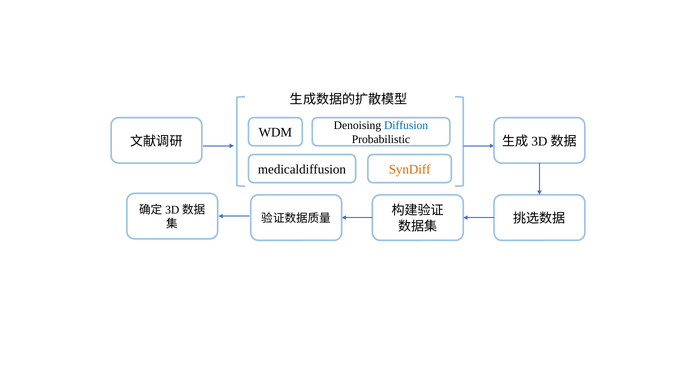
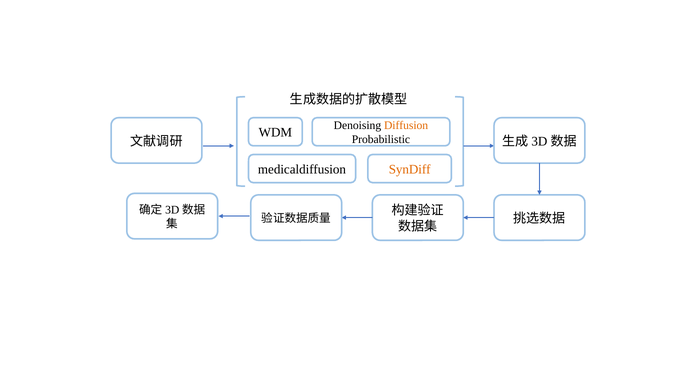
Diffusion colour: blue -> orange (406, 125)
